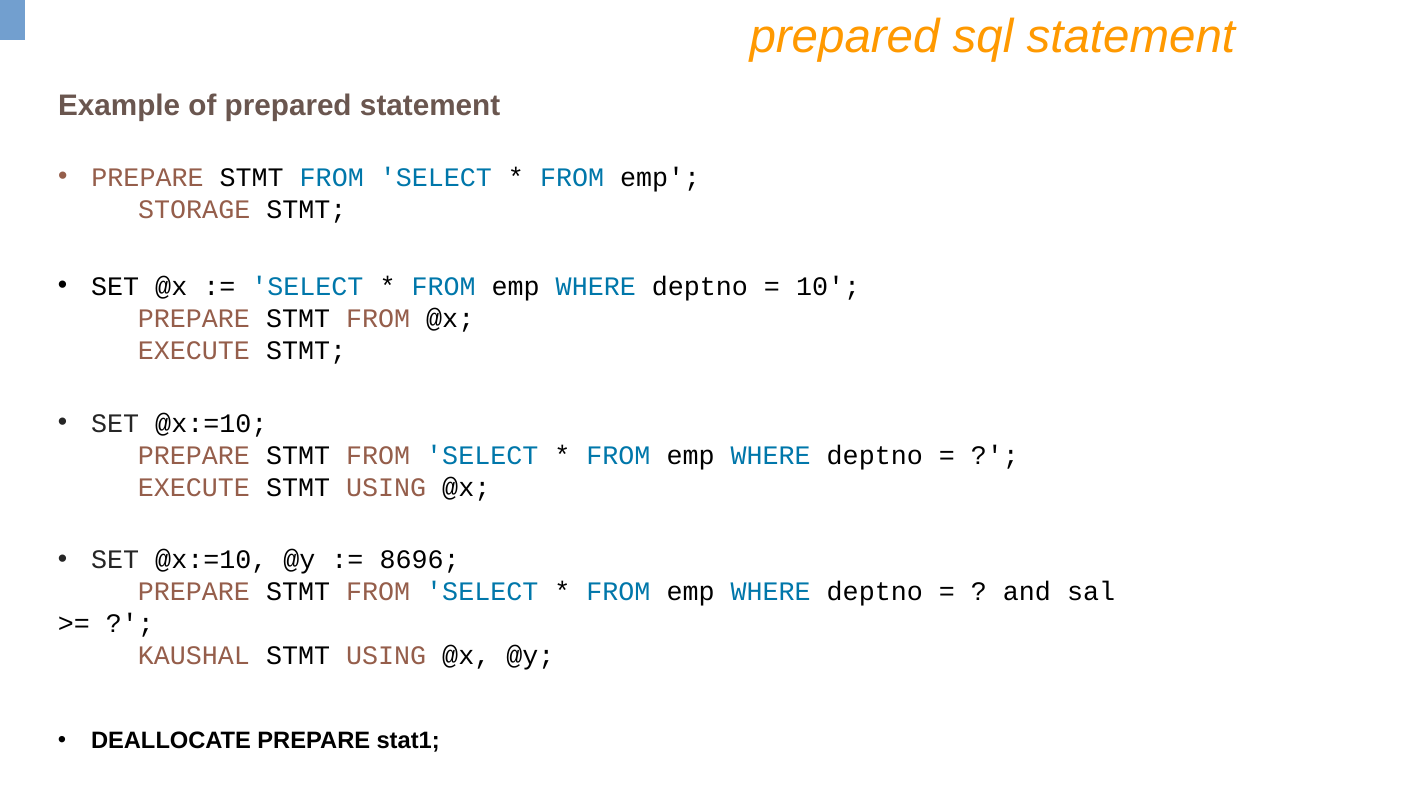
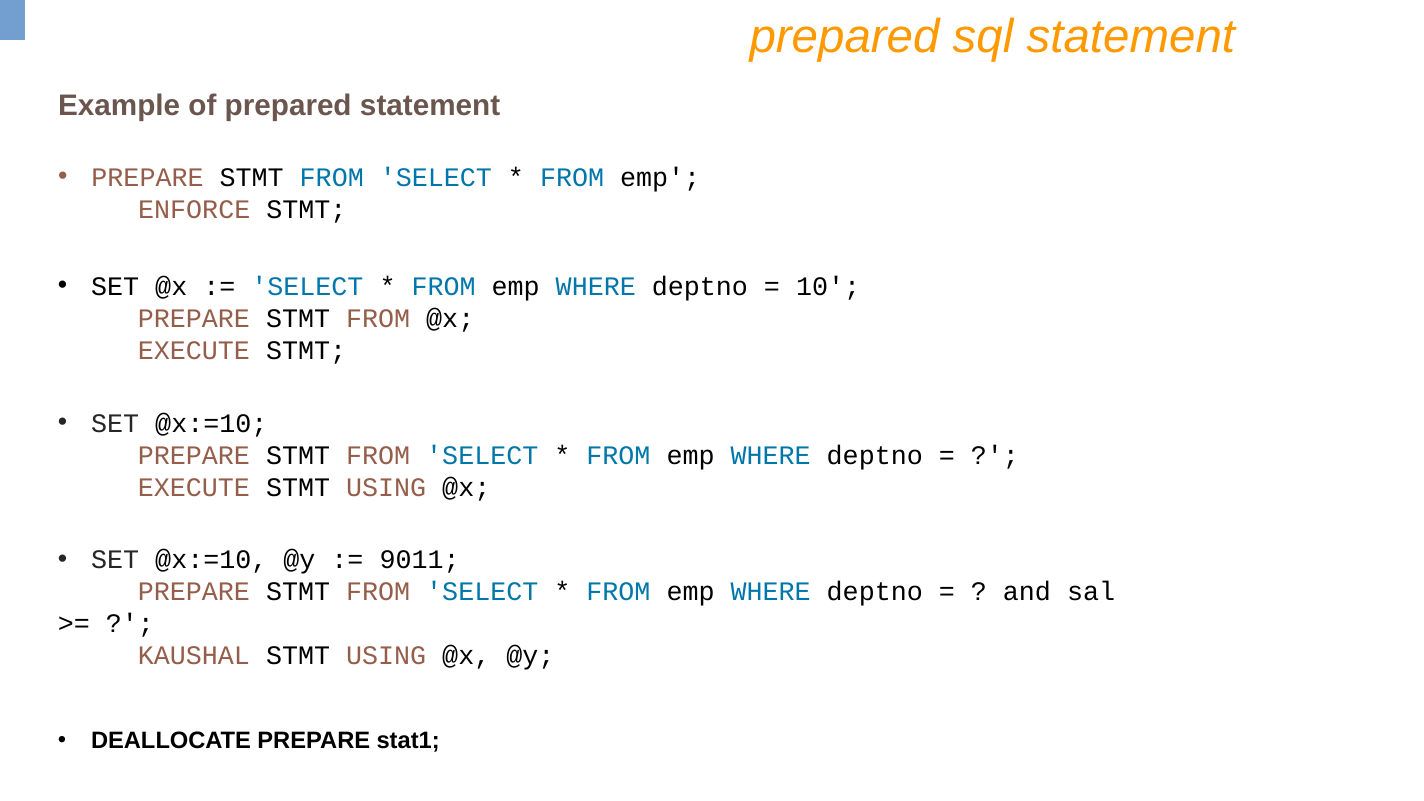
STORAGE: STORAGE -> ENFORCE (194, 209)
8696: 8696 -> 9011 (420, 560)
